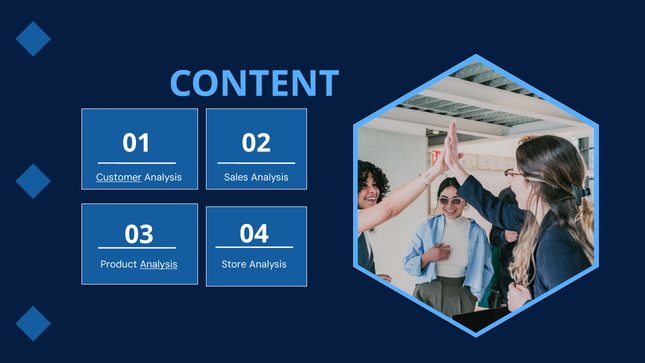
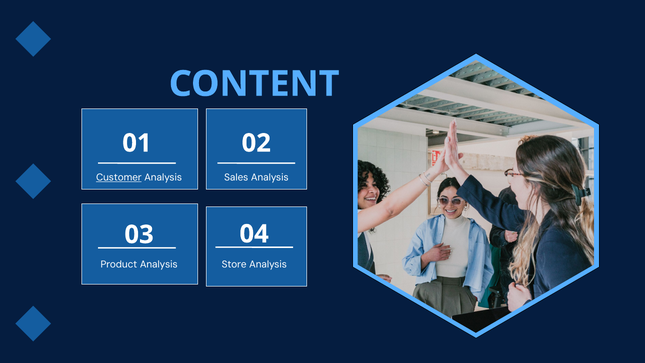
Analysis underline: present -> none (159, 264)
